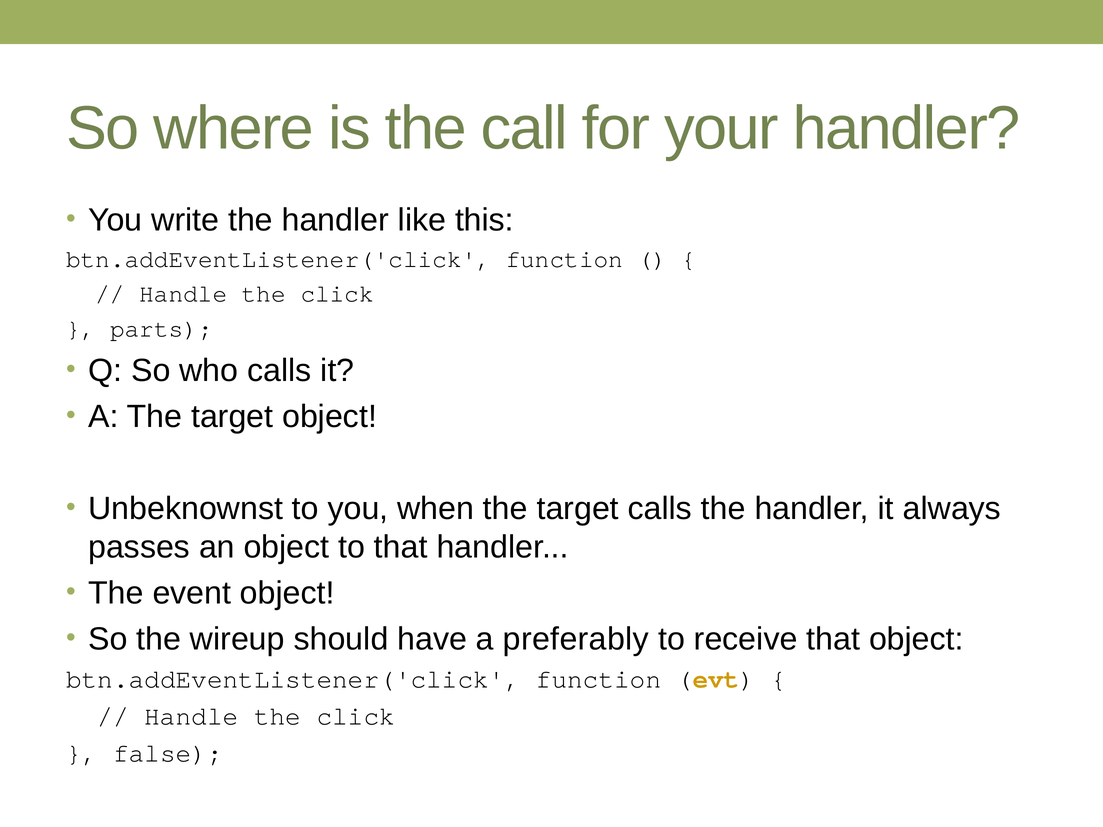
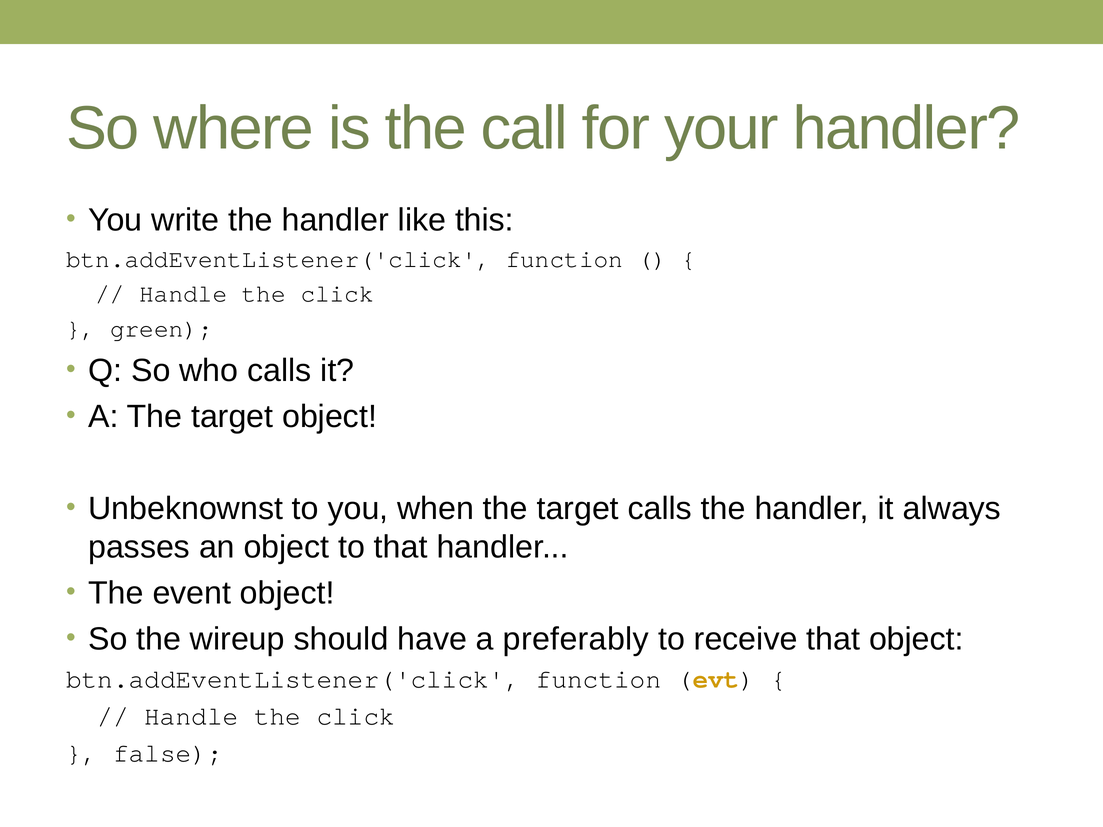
parts: parts -> green (161, 329)
